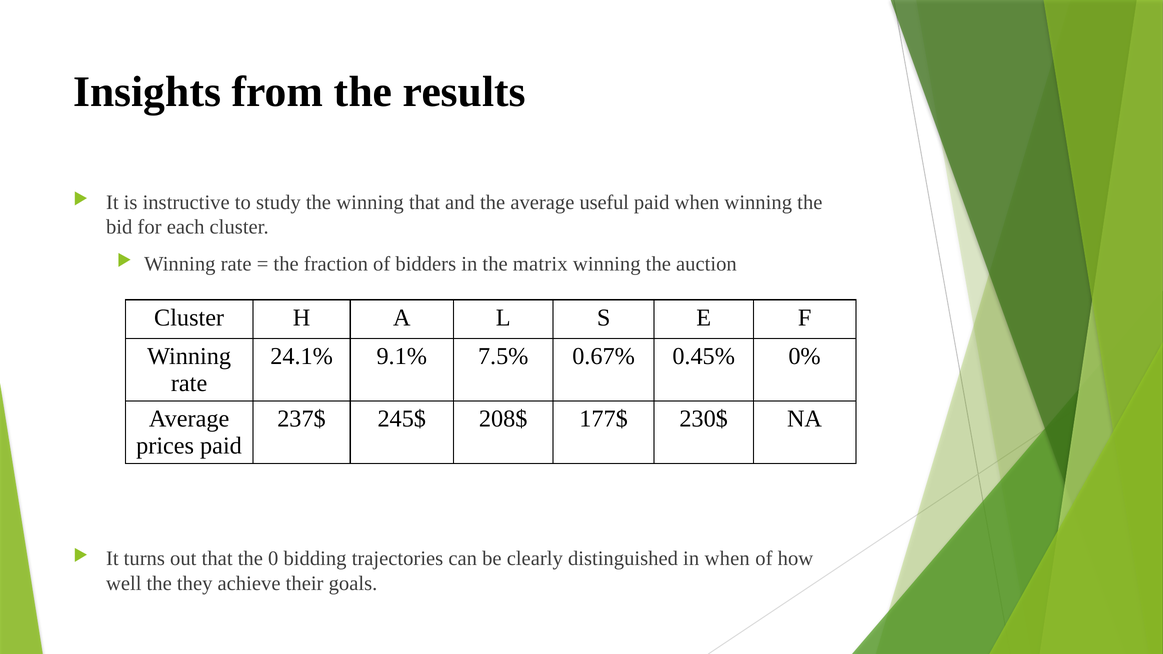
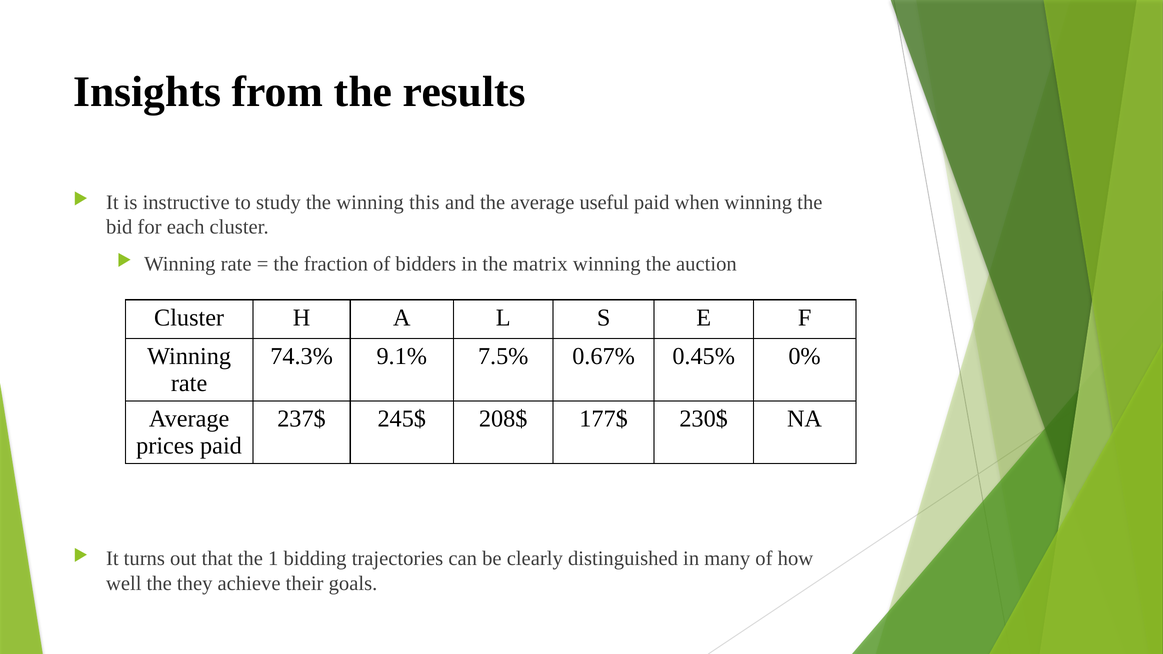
winning that: that -> this (424, 202)
24.1%: 24.1% -> 74.3% (302, 356)
0: 0 -> 1 (273, 559)
in when: when -> many (727, 559)
